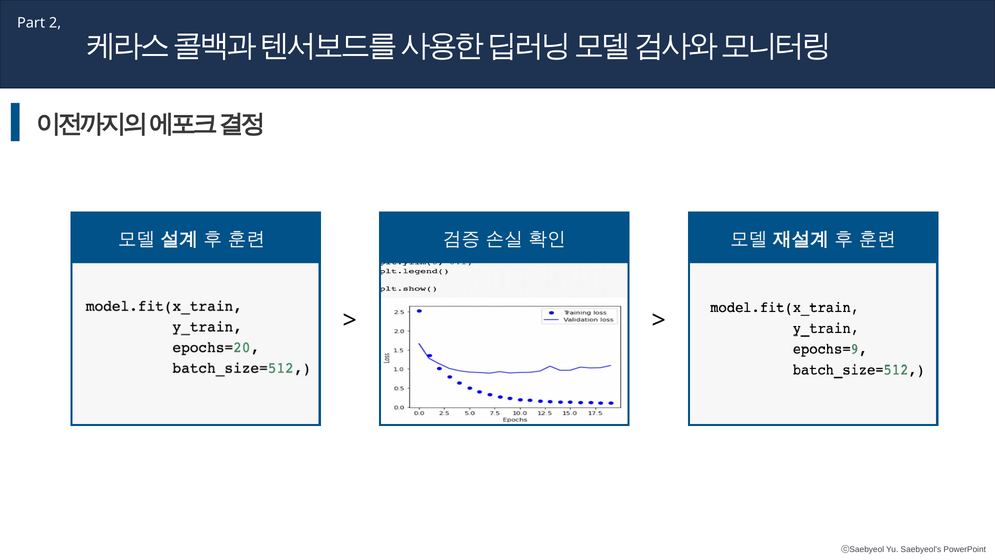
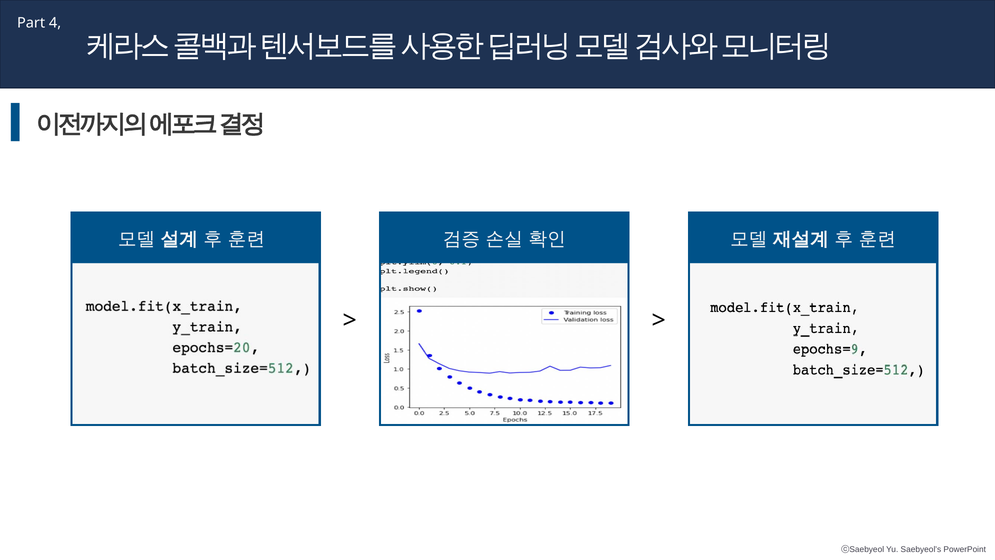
2: 2 -> 4 (55, 23)
